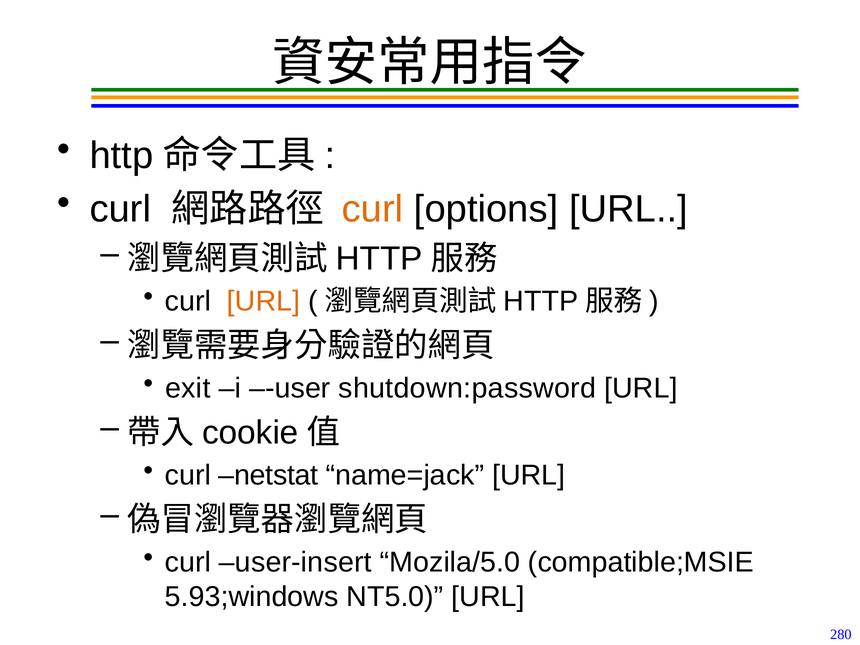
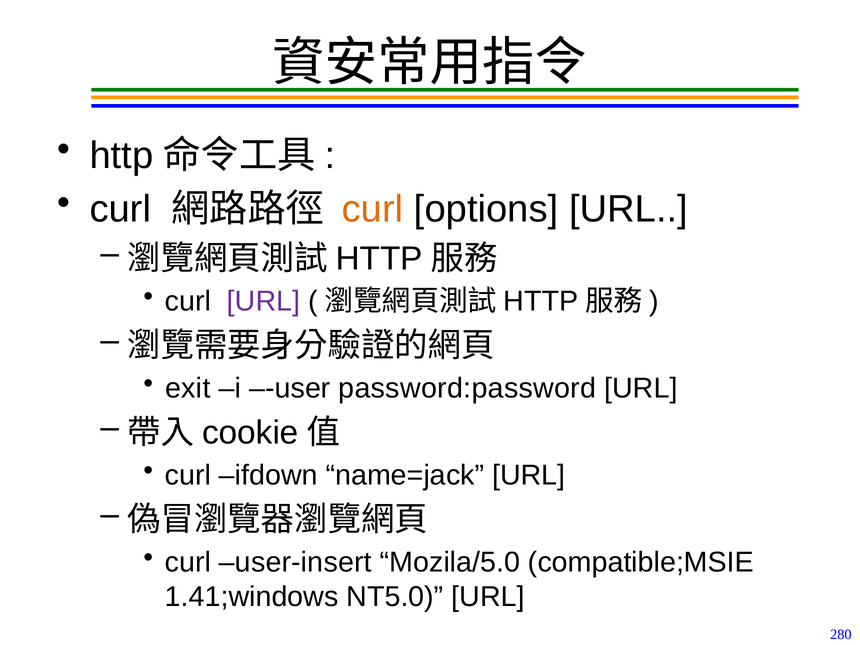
URL colour: orange -> purple (264, 301)
shutdown:password: shutdown:password -> password:password (467, 388)
netstat: netstat -> ifdown (268, 475)
5.93;windows: 5.93;windows -> 1.41;windows (252, 597)
